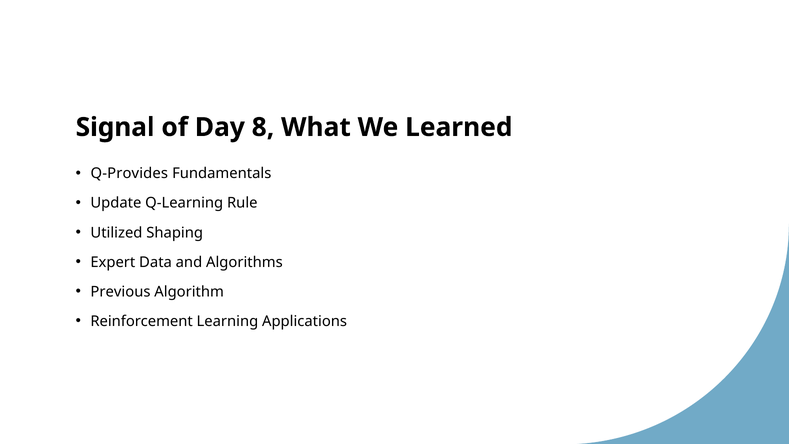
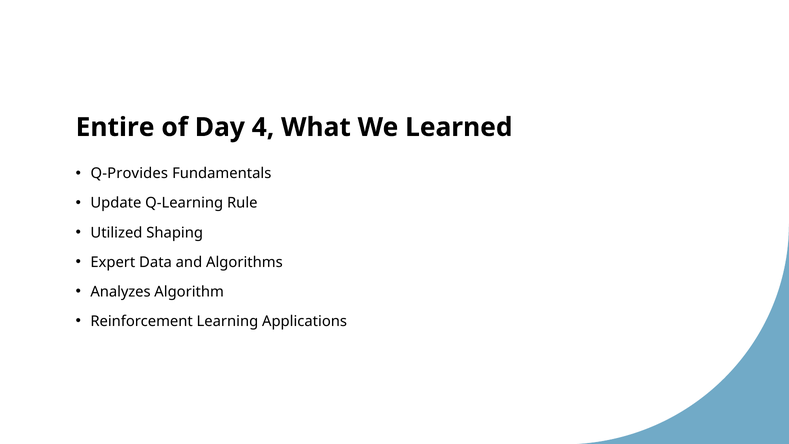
Signal: Signal -> Entire (115, 127)
8: 8 -> 4 (263, 127)
Previous: Previous -> Analyzes (121, 292)
